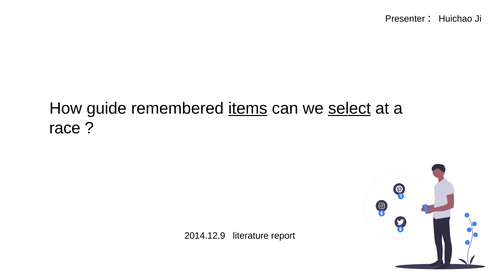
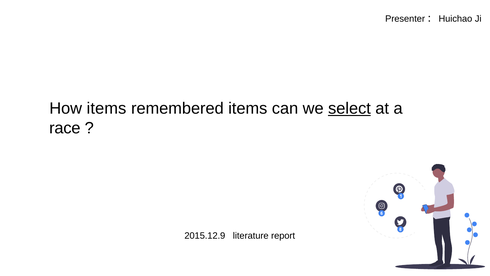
How guide: guide -> items (106, 108)
items underline: present -> none (248, 108)
2014.12.9: 2014.12.9 -> 2015.12.9 (205, 236)
